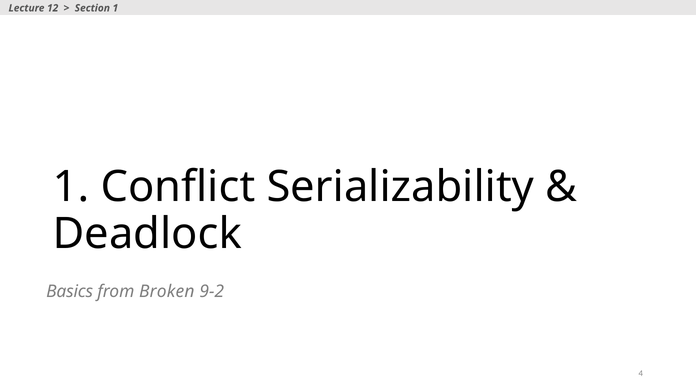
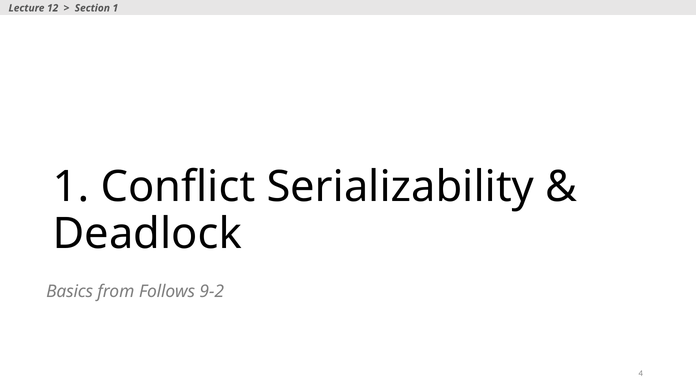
Broken: Broken -> Follows (167, 292)
